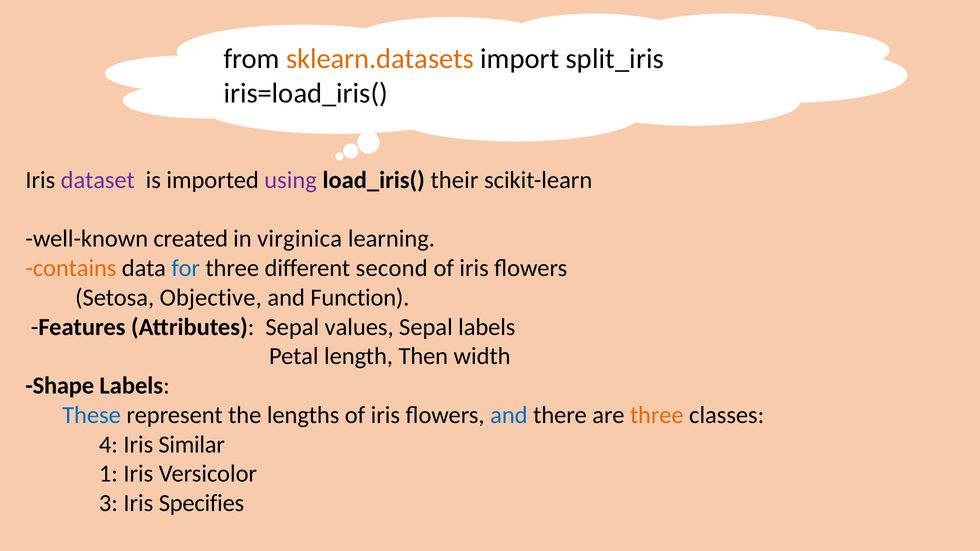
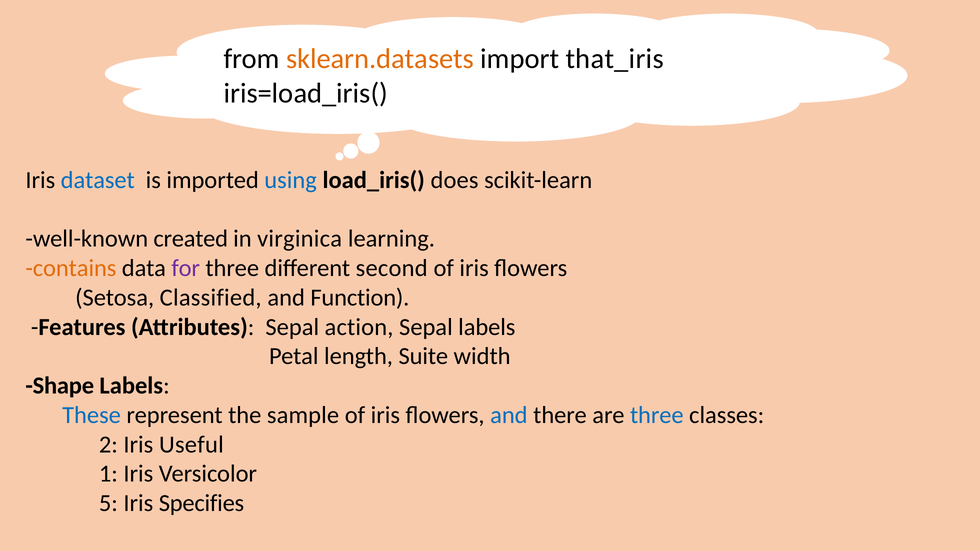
split_iris: split_iris -> that_iris (615, 59)
dataset colour: purple -> blue (98, 180)
using colour: purple -> blue (291, 180)
their: their -> does (455, 180)
for colour: blue -> purple (186, 268)
Objective: Objective -> Classified (211, 298)
values: values -> action (359, 327)
Then: Then -> Suite (423, 357)
lengths: lengths -> sample (303, 415)
three colour: orange -> blue (657, 415)
4: 4 -> 2 (108, 445)
Similar: Similar -> Useful (191, 445)
3: 3 -> 5 (108, 504)
